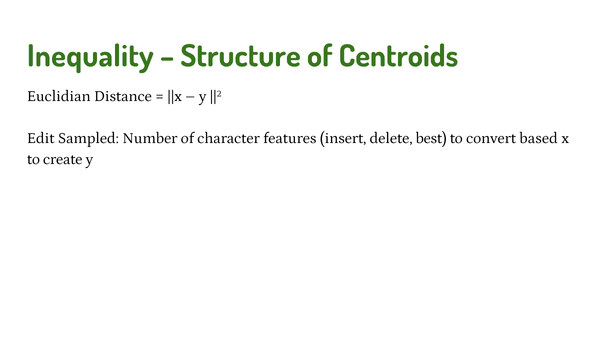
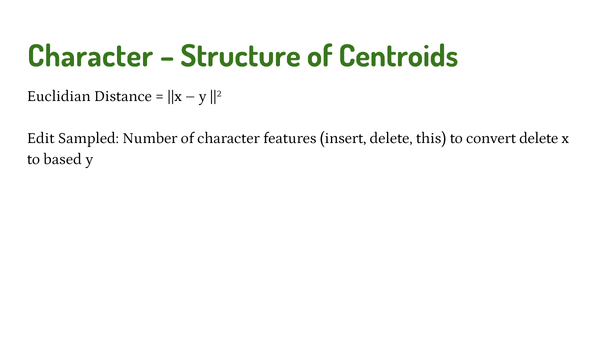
Inequality: Inequality -> Character (90, 56)
best: best -> this (431, 138)
convert based: based -> delete (539, 138)
create: create -> based (63, 159)
